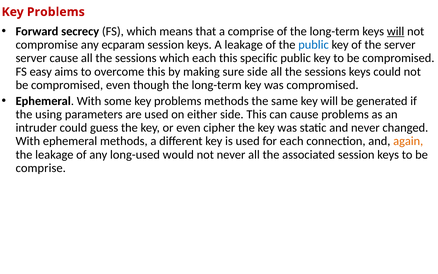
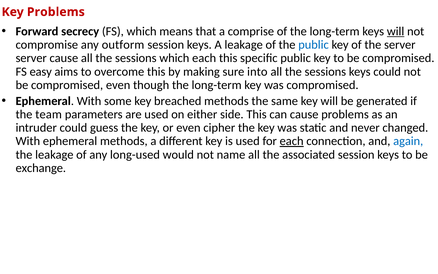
ecparam: ecparam -> outform (123, 45)
sure side: side -> into (257, 72)
some key problems: problems -> breached (178, 101)
using: using -> team (49, 114)
each underline: none -> present (292, 141)
again colour: orange -> blue (408, 141)
not never: never -> name (231, 154)
comprise: comprise -> exchange (41, 168)
